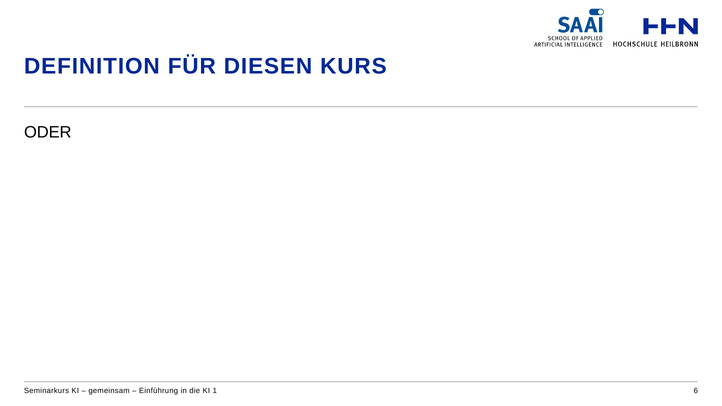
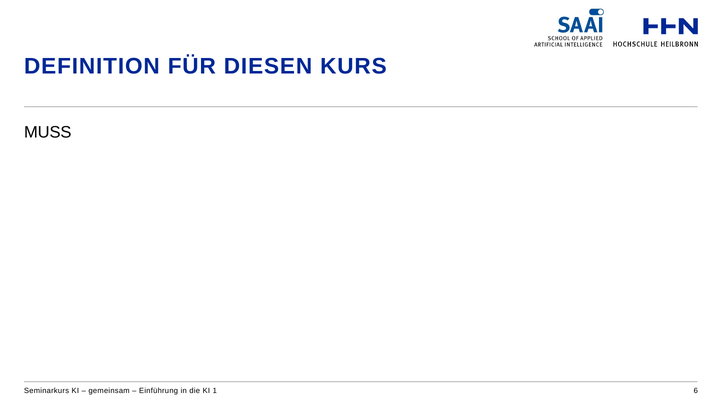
ODER: ODER -> MUSS (48, 132)
